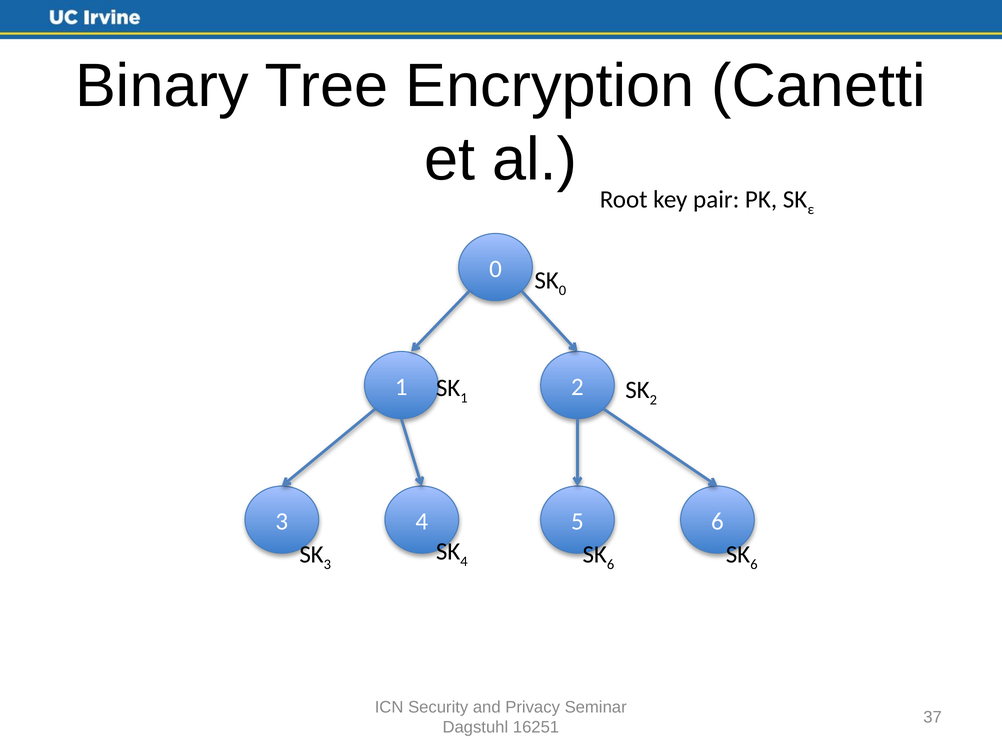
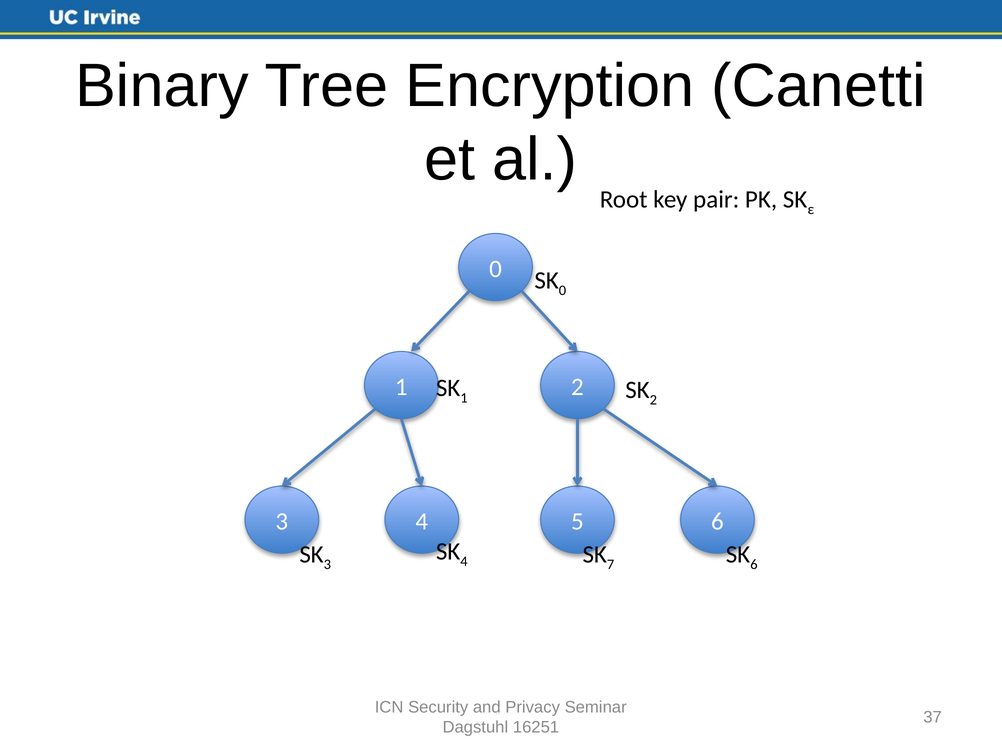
6: 6 -> 7 (611, 565)
